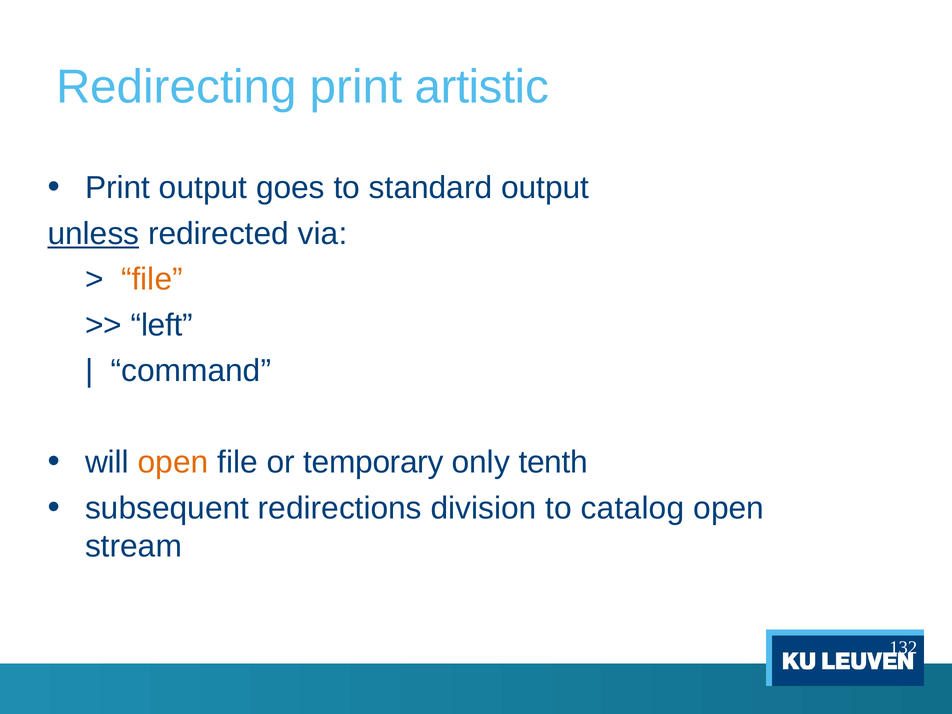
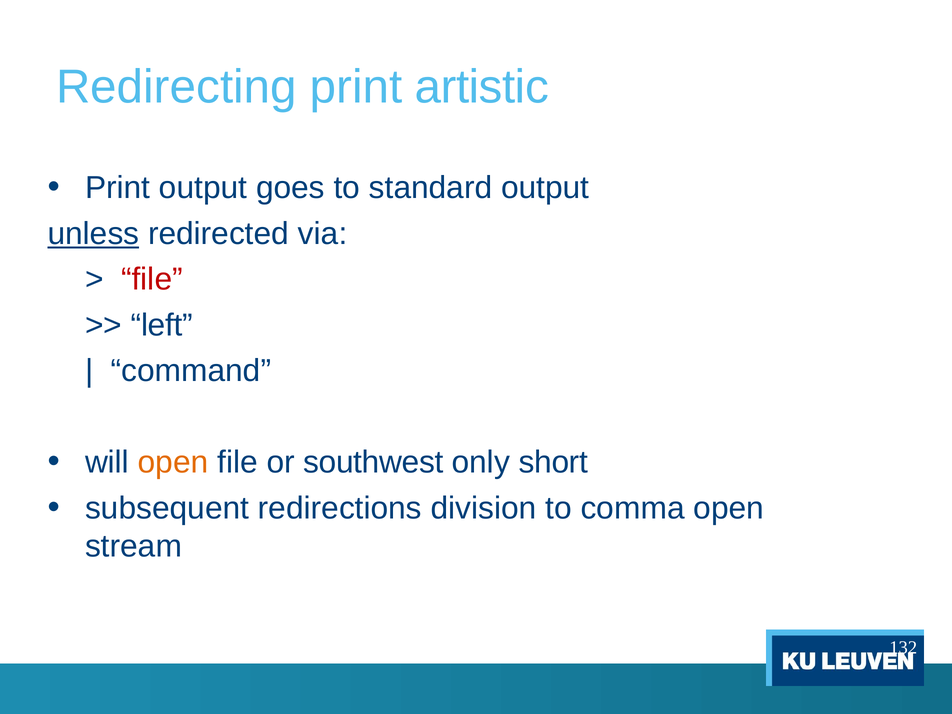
file colour: orange -> red (152, 279)
temporary: temporary -> southwest (373, 462)
tenth: tenth -> short (553, 462)
catalog: catalog -> comma (633, 508)
